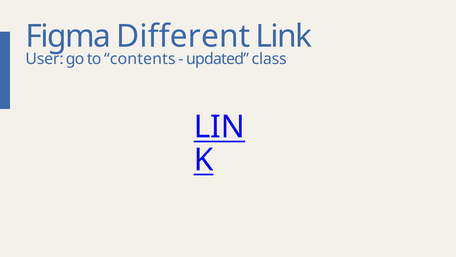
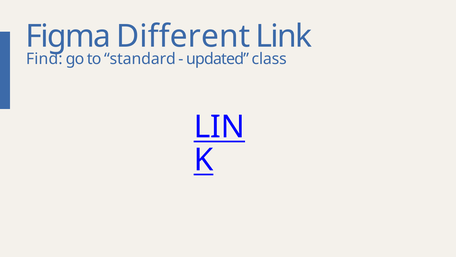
User: User -> Find (44, 59)
contents: contents -> standard (140, 59)
